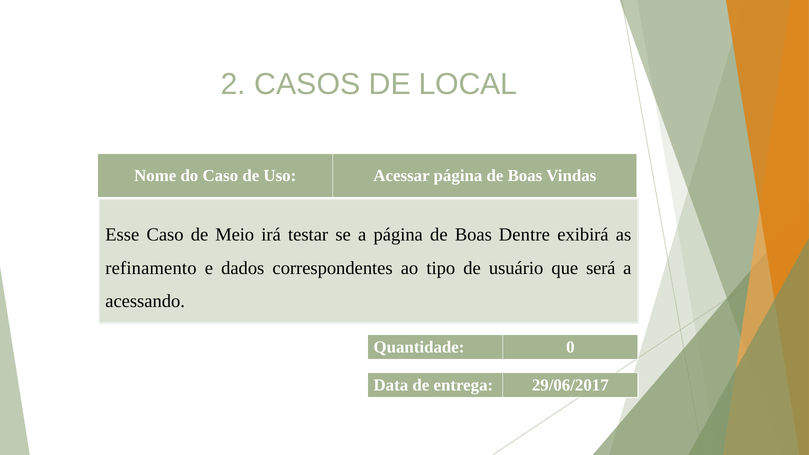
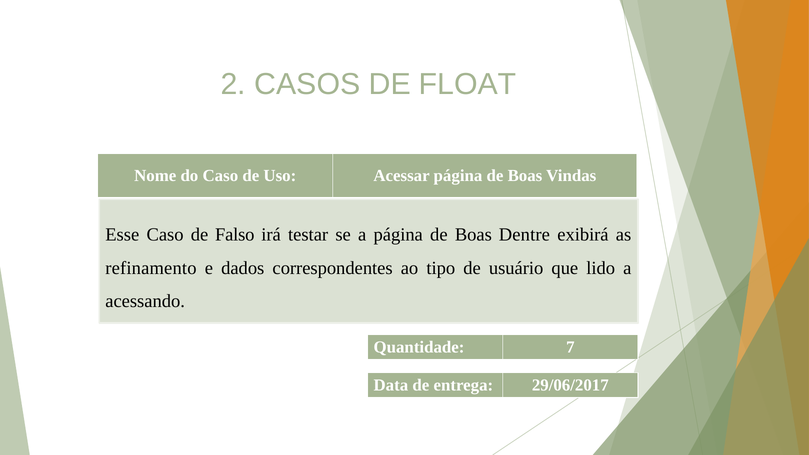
LOCAL: LOCAL -> FLOAT (468, 84)
Meio: Meio -> Falso (235, 235)
será: será -> lido (601, 268)
0: 0 -> 7 (570, 347)
